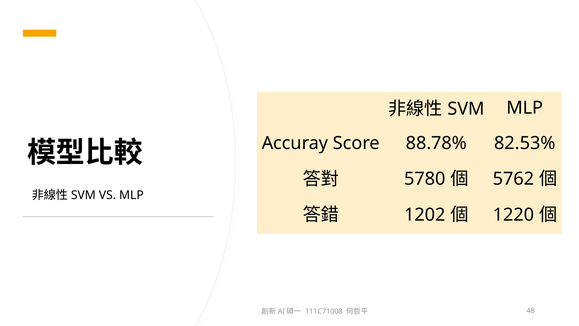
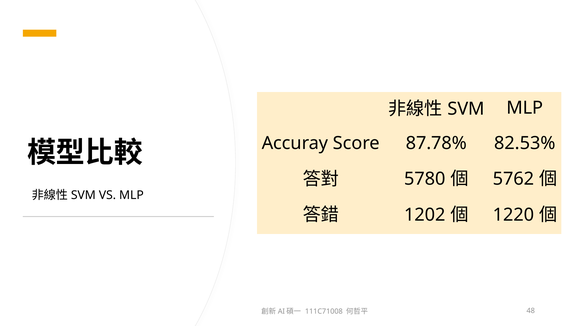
88.78%: 88.78% -> 87.78% (436, 143)
